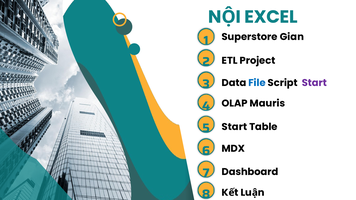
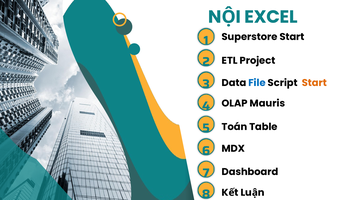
Superstore Gian: Gian -> Start (292, 37)
Start colour: purple -> orange (314, 83)
Start: Start -> Toán (234, 127)
